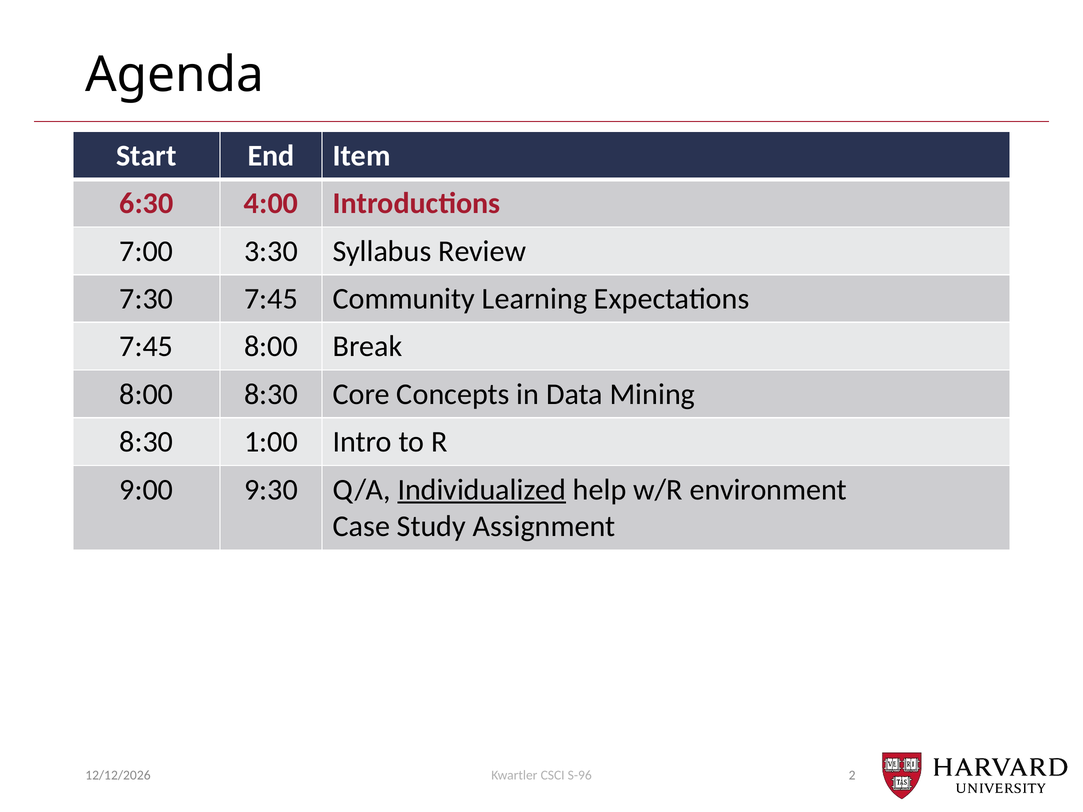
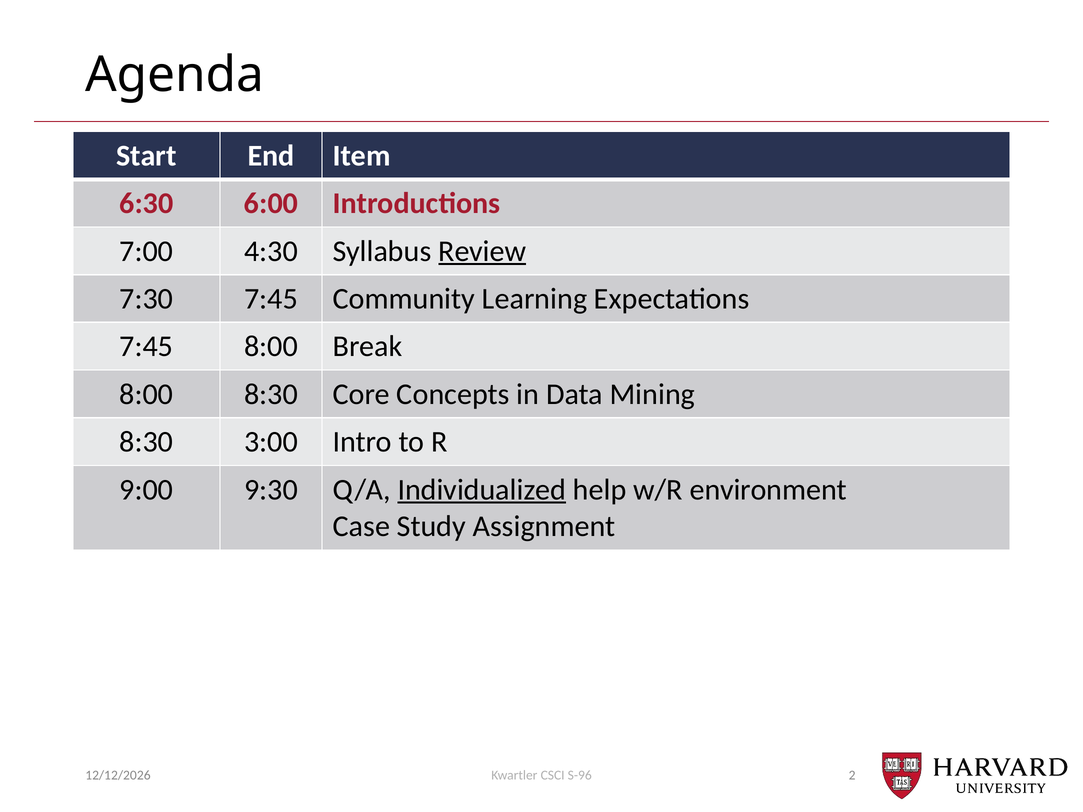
4:00: 4:00 -> 6:00 (271, 204)
3:30: 3:30 -> 4:30 (271, 251)
Review underline: none -> present (482, 251)
1:00: 1:00 -> 3:00 (271, 442)
